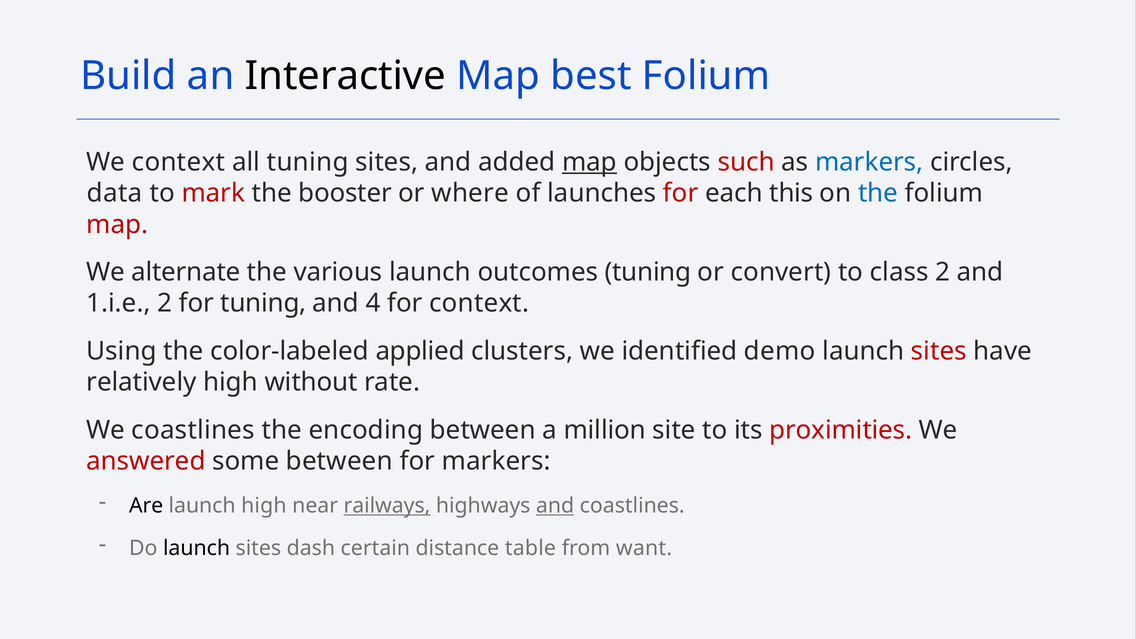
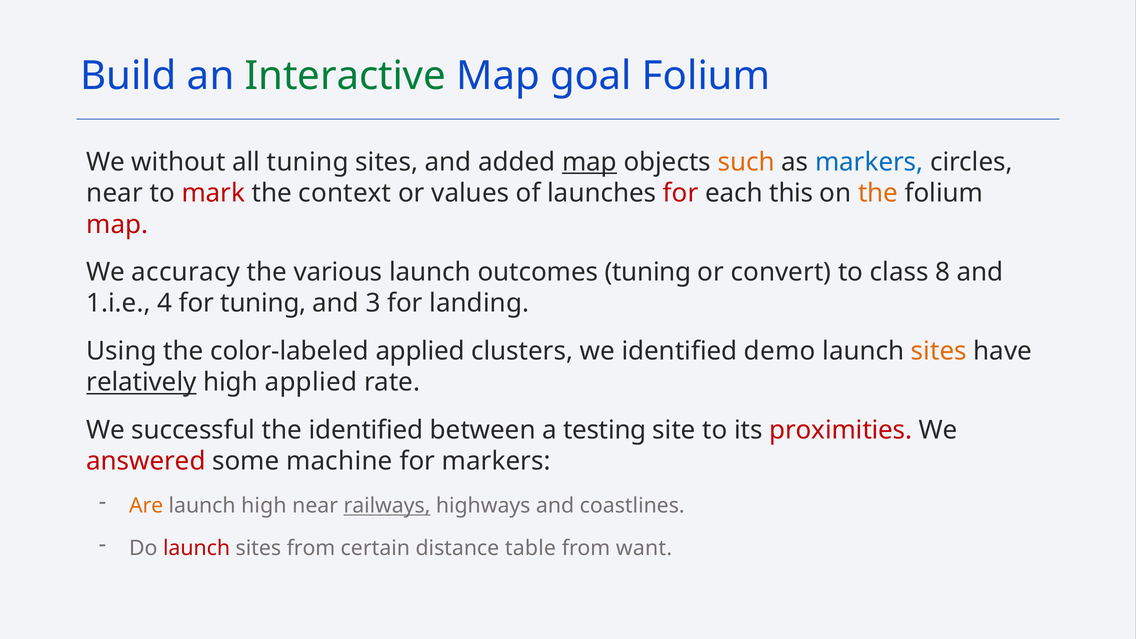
Interactive colour: black -> green (345, 76)
best: best -> goal (591, 76)
We context: context -> without (178, 162)
such colour: red -> orange (746, 162)
data: data -> near (115, 193)
booster: booster -> context (345, 193)
where: where -> values (470, 193)
the colour: blue -> orange (878, 193)
alternate: alternate -> accuracy (186, 272)
class 2: 2 -> 8 (943, 272)
1.i.e 2: 2 -> 4 (165, 303)
4: 4 -> 3 (373, 303)
for context: context -> landing (479, 303)
sites colour: red -> orange (939, 351)
relatively underline: none -> present (141, 382)
high without: without -> applied (311, 382)
We coastlines: coastlines -> successful (193, 430)
the encoding: encoding -> identified (366, 430)
million: million -> testing (605, 430)
some between: between -> machine (339, 461)
Are colour: black -> orange (146, 506)
and underline: present -> none (555, 506)
launch colour: black -> red (197, 548)
sites dash: dash -> from (311, 548)
